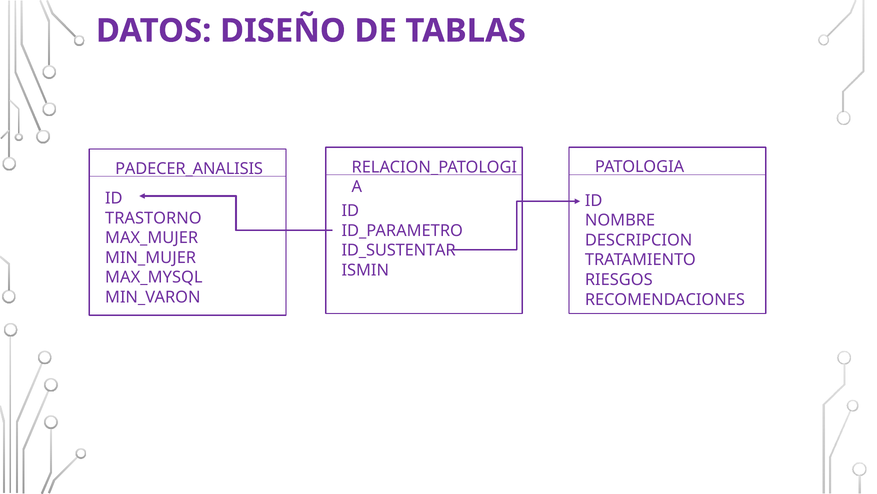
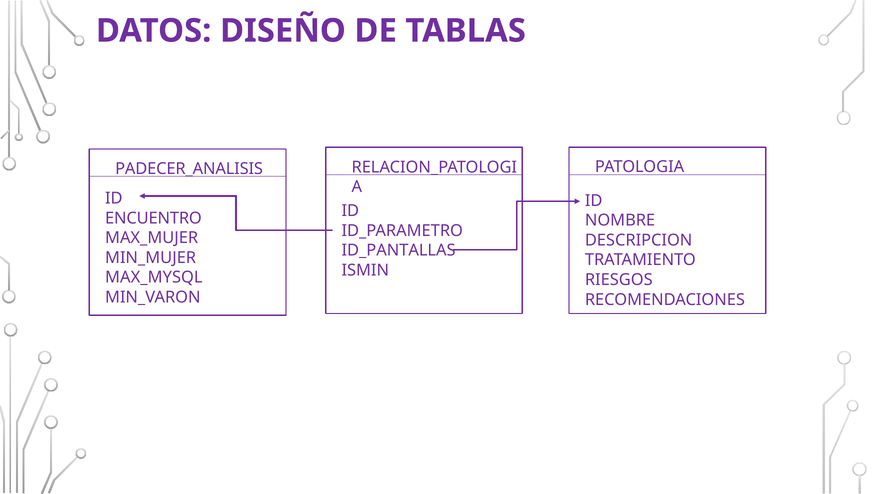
TRASTORNO: TRASTORNO -> ENCUENTRO (153, 218)
ID_SUSTENTAR: ID_SUSTENTAR -> ID_PANTALLAS (399, 250)
